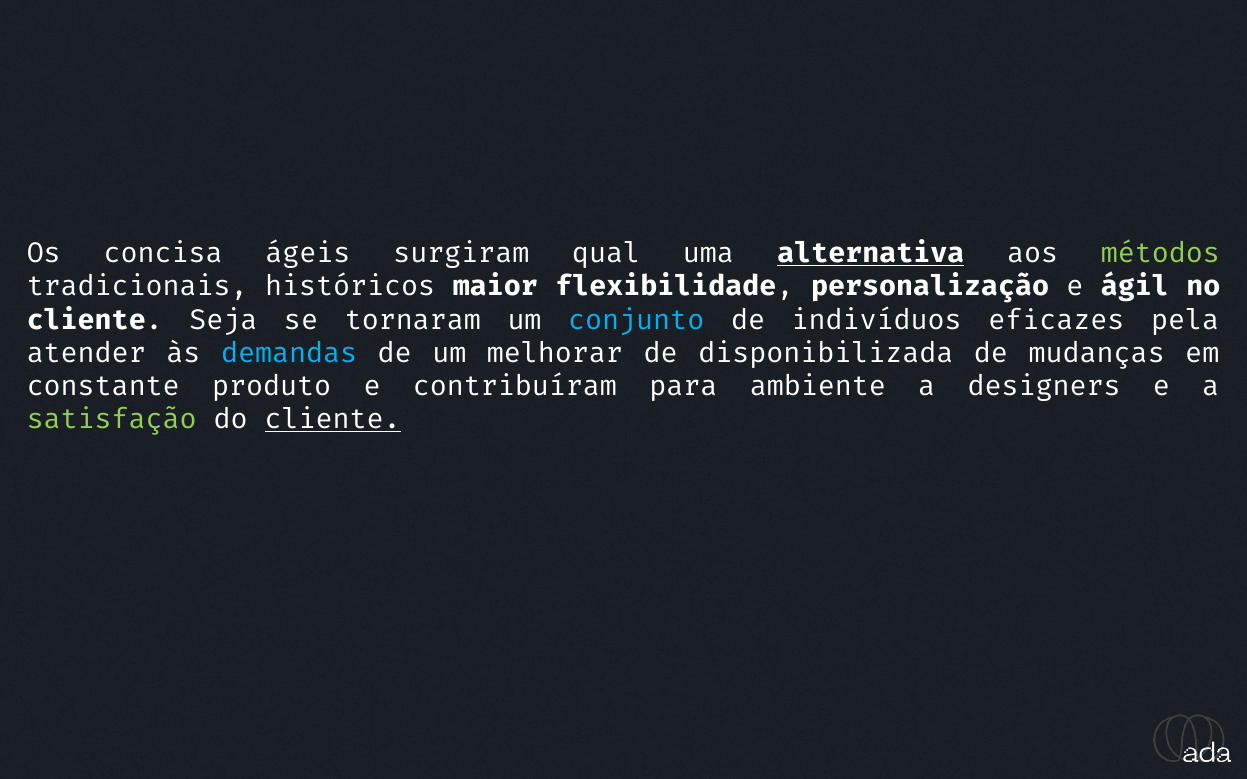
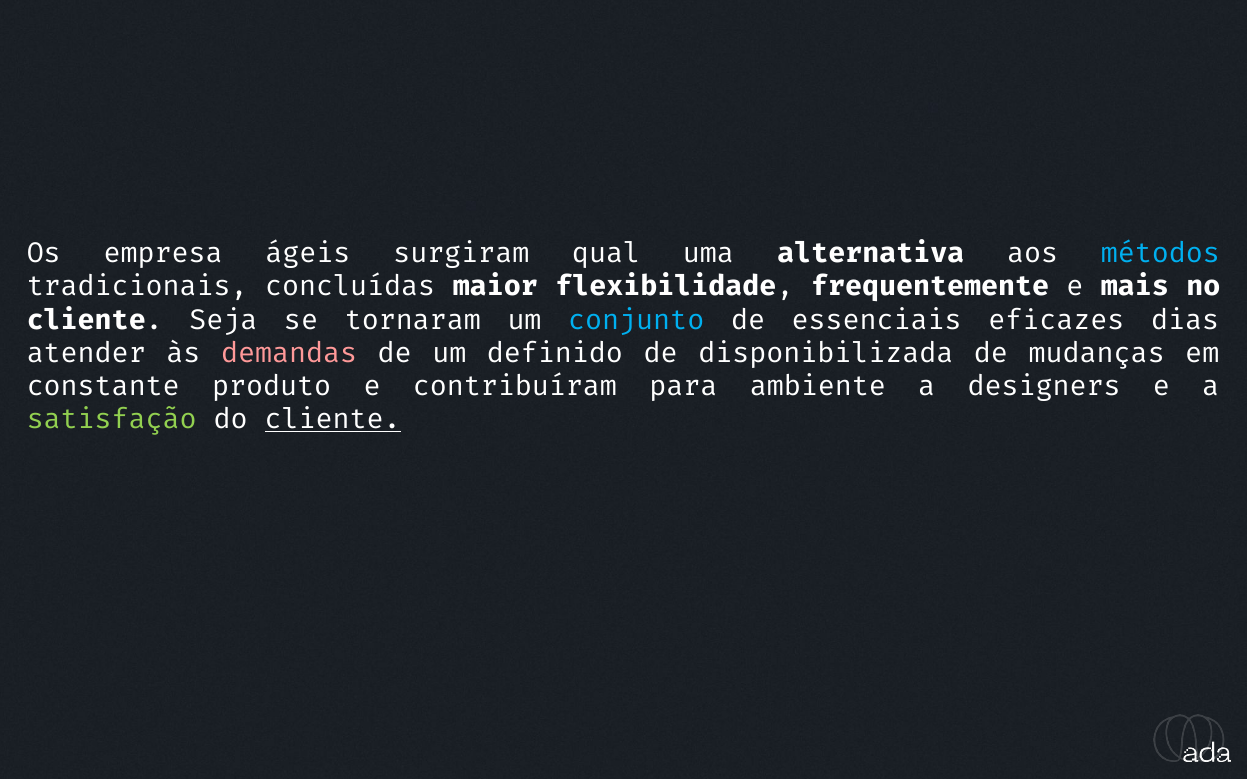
concisa: concisa -> empresa (163, 254)
alternativa underline: present -> none (871, 254)
métodos colour: light green -> light blue (1160, 254)
históricos: históricos -> concluídas (350, 287)
personalização: personalização -> frequentemente (930, 287)
ágil: ágil -> mais (1135, 287)
indivíduos: indivíduos -> essenciais (877, 320)
pela: pela -> dias (1185, 320)
demandas colour: light blue -> pink (289, 353)
melhorar: melhorar -> definido (555, 353)
